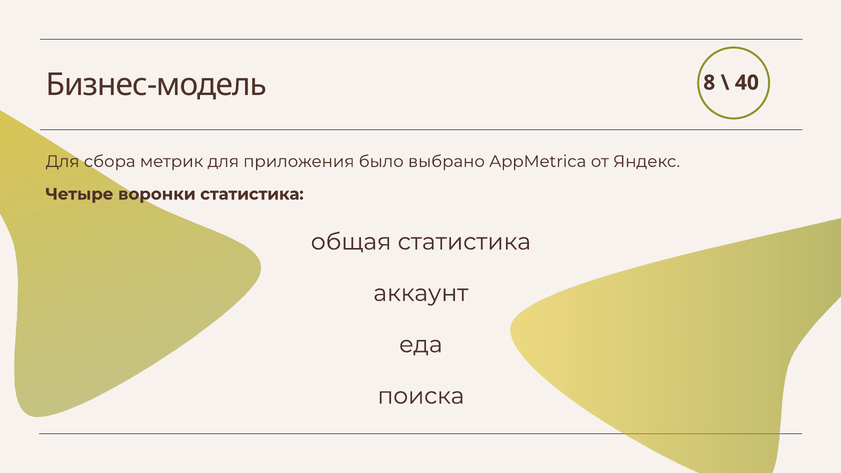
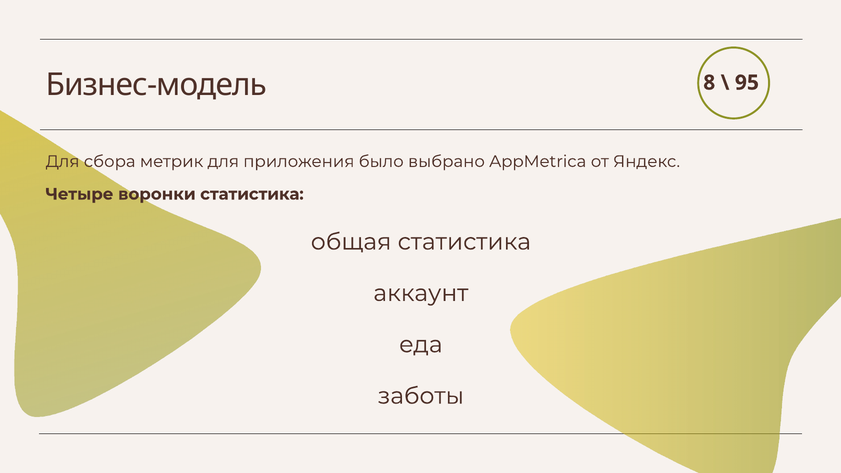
40: 40 -> 95 (747, 83)
поиска: поиска -> заботы (421, 396)
